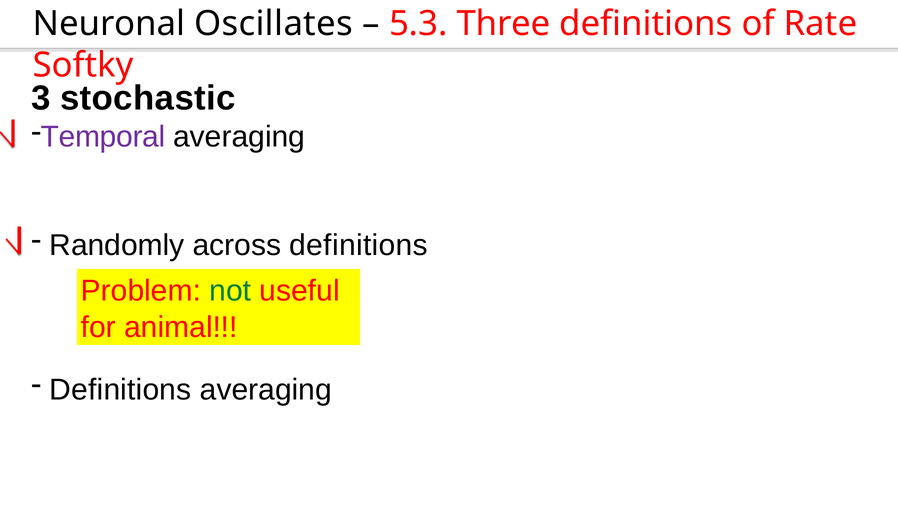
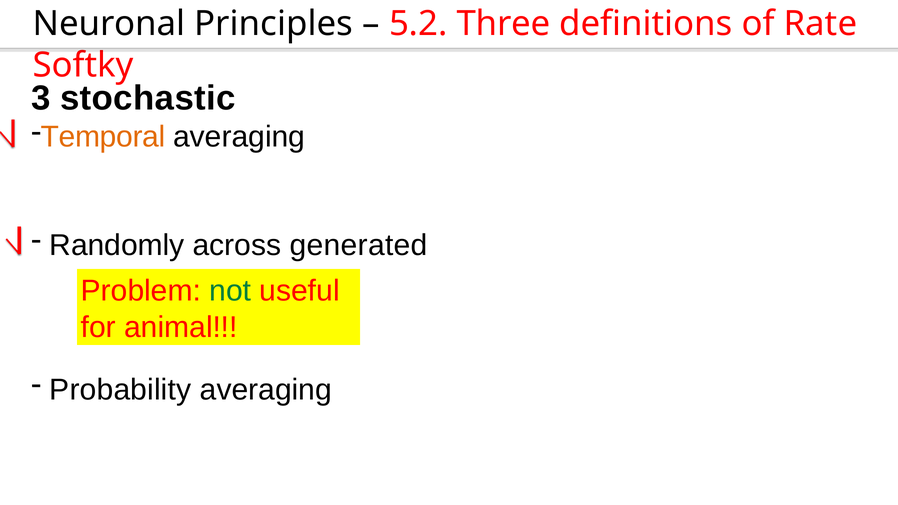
Oscillates: Oscillates -> Principles (274, 24)
5.3: 5.3 -> 5.2 (418, 24)
Temporal colour: purple -> orange (103, 137)
across definitions: definitions -> generated (359, 245)
Definitions: Definitions -> Probability (120, 390)
